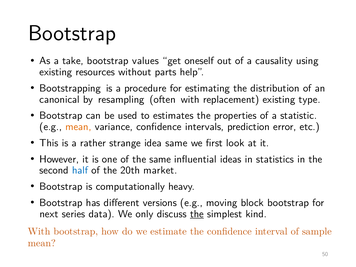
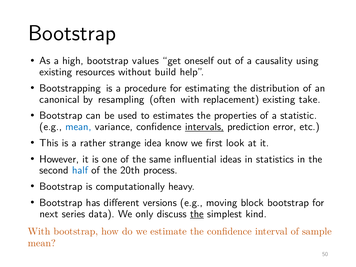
take: take -> high (73, 61)
parts: parts -> build (166, 72)
type: type -> take (310, 99)
mean colour: orange -> blue (78, 127)
intervals underline: none -> present (204, 127)
idea same: same -> know (176, 143)
market: market -> process (160, 170)
